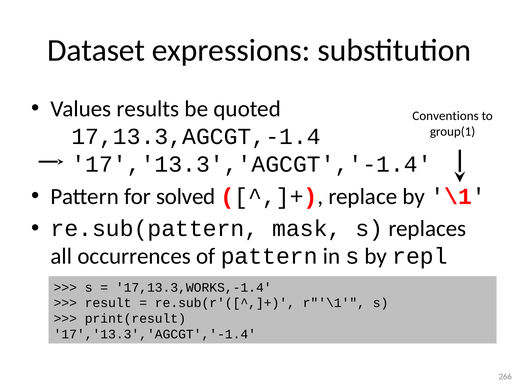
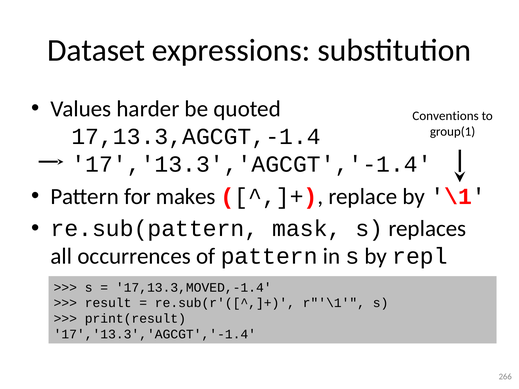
results: results -> harder (148, 109)
solved: solved -> makes (186, 197)
17,13.3,WORKS,-1.4: 17,13.3,WORKS,-1.4 -> 17,13.3,MOVED,-1.4 (194, 288)
